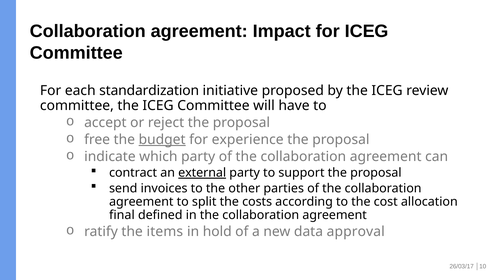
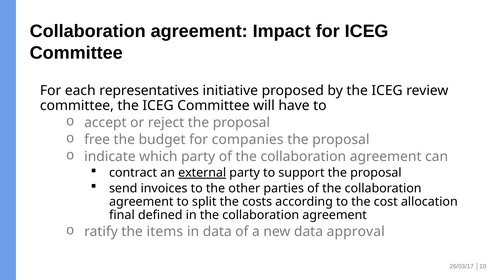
standardization: standardization -> representatives (149, 91)
budget underline: present -> none (162, 140)
experience: experience -> companies (248, 140)
in hold: hold -> data (217, 232)
